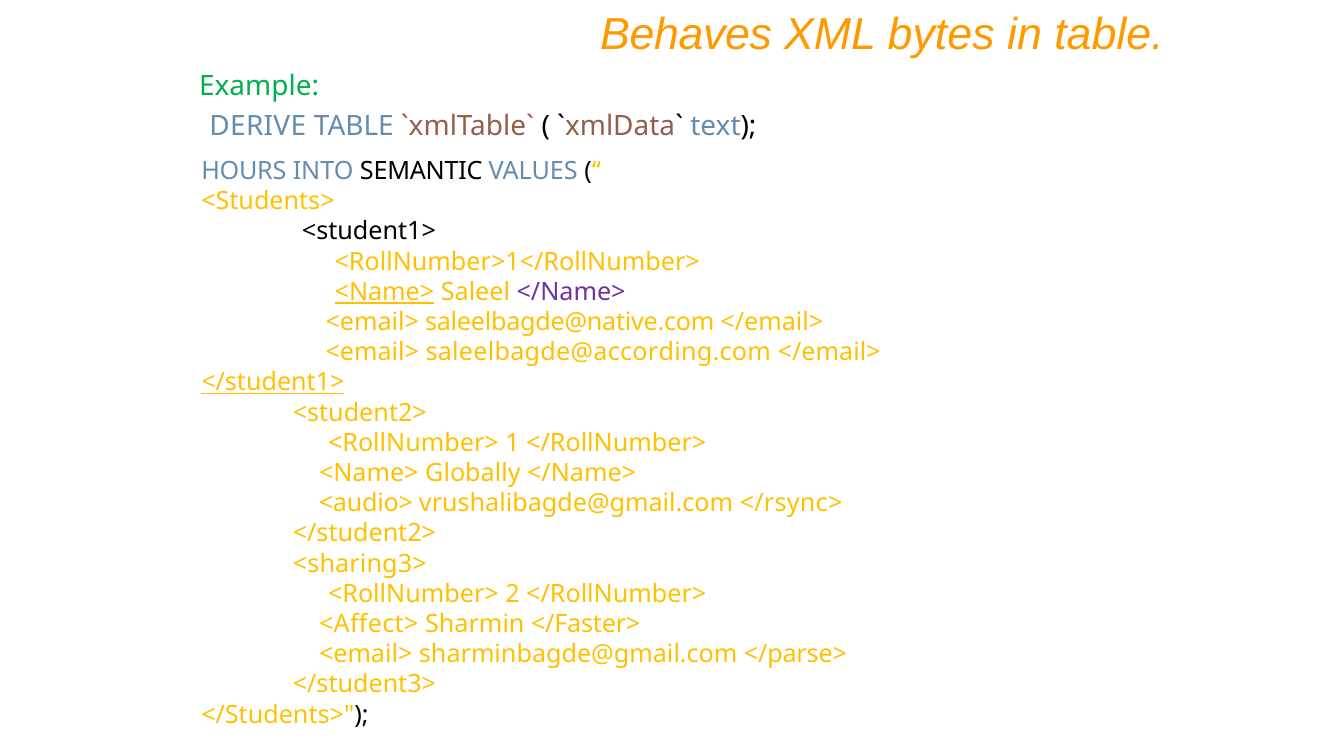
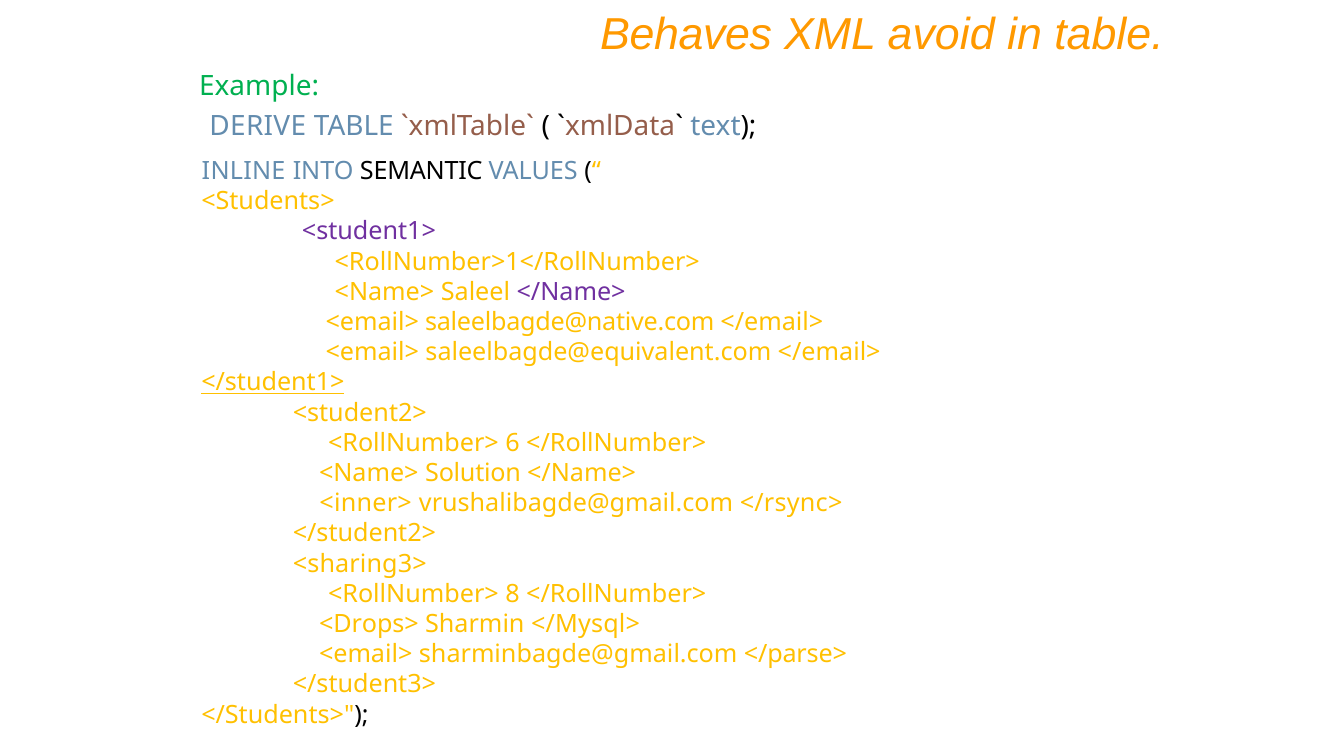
bytes: bytes -> avoid (941, 35)
HOURS: HOURS -> INLINE (244, 171)
<student1> colour: black -> purple (369, 232)
<Name> underline: present -> none (384, 292)
saleelbagde@according.com: saleelbagde@according.com -> saleelbagde@equivalent.com (598, 352)
1: 1 -> 6 (512, 443)
Globally: Globally -> Solution (473, 473)
<audio>: <audio> -> <inner> (366, 503)
2: 2 -> 8 (512, 594)
<Affect>: <Affect> -> <Drops> (369, 624)
</Faster>: </Faster> -> </Mysql> (586, 624)
